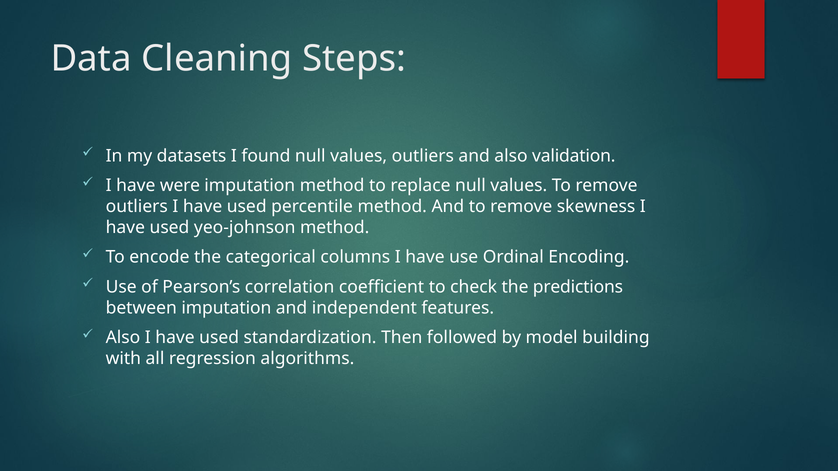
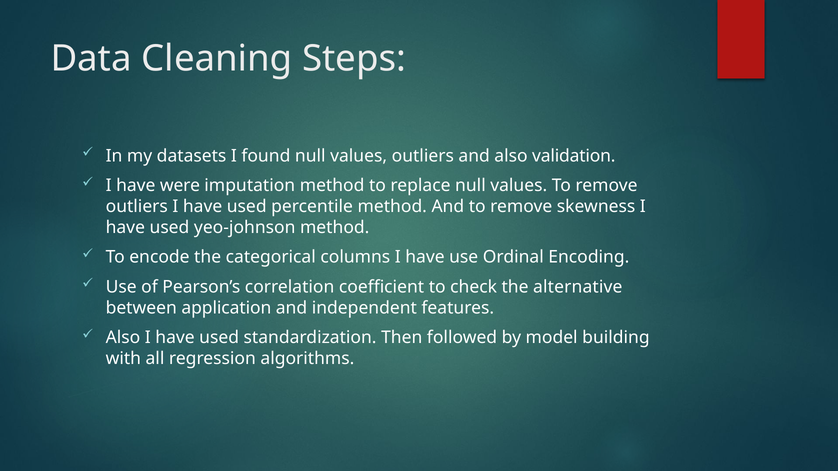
predictions: predictions -> alternative (578, 287)
between imputation: imputation -> application (226, 308)
